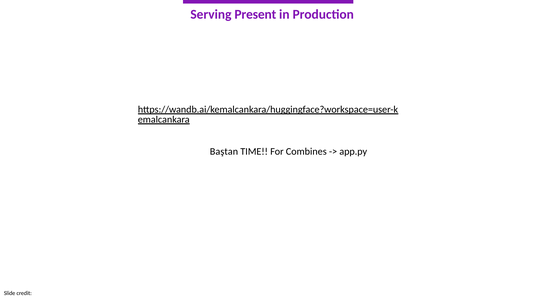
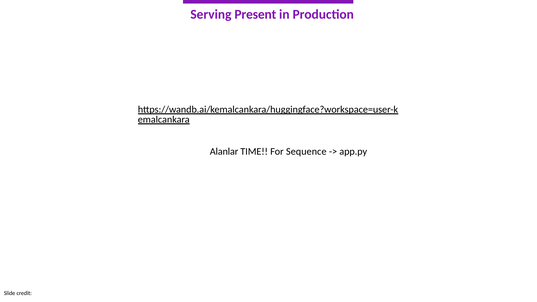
Baştan: Baştan -> Alanlar (224, 152)
Combines: Combines -> Sequence (306, 152)
